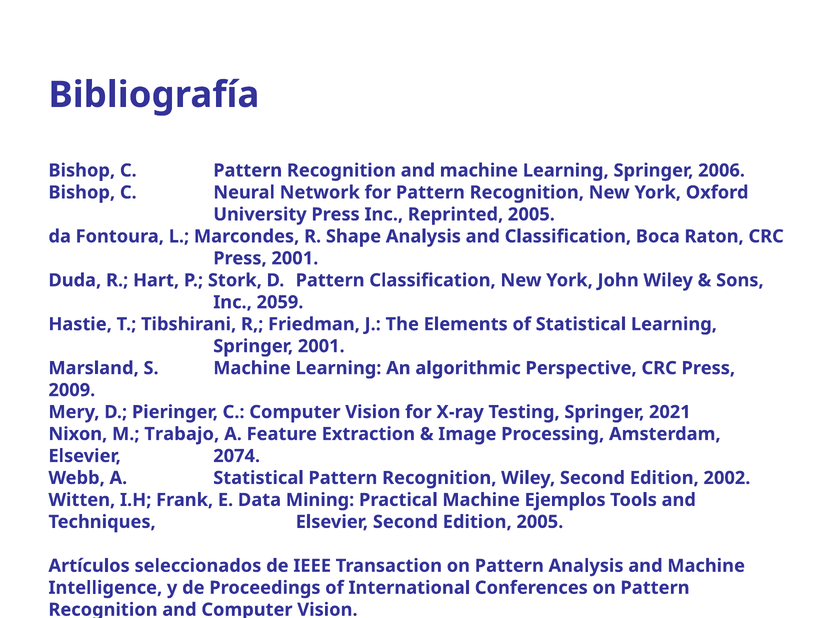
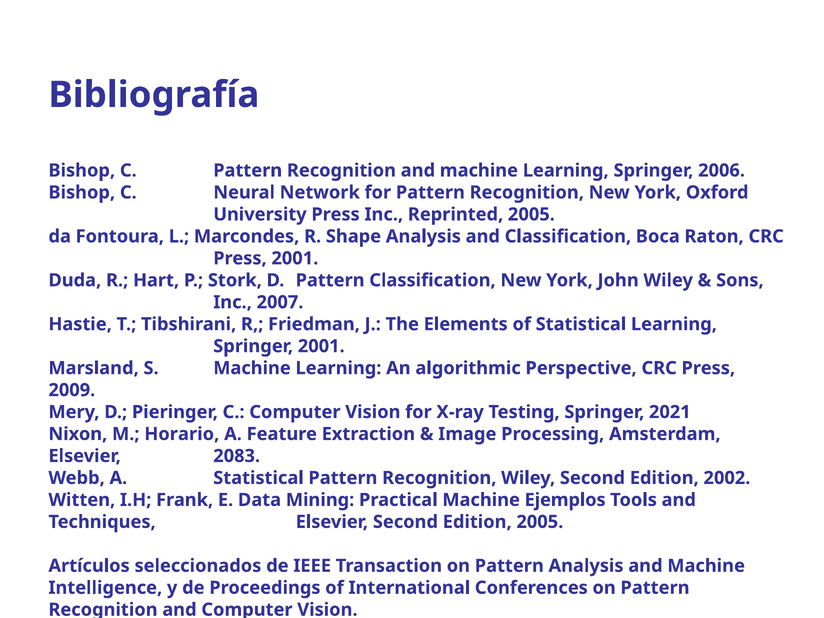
2059: 2059 -> 2007 (280, 302)
Trabajo: Trabajo -> Horario (182, 434)
2074: 2074 -> 2083 (237, 456)
